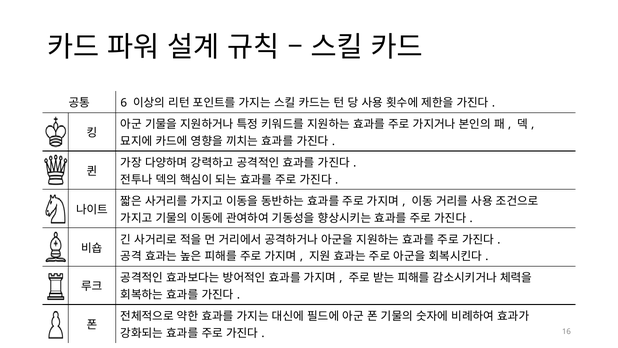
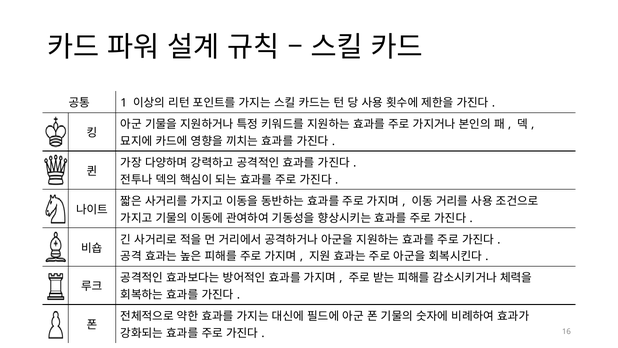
6: 6 -> 1 (124, 103)
